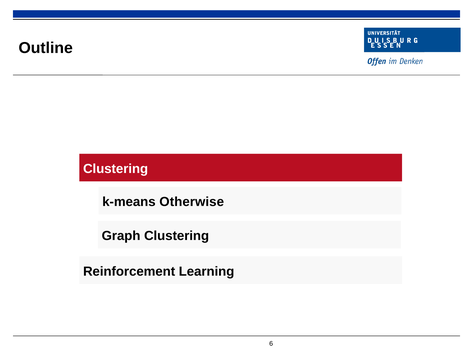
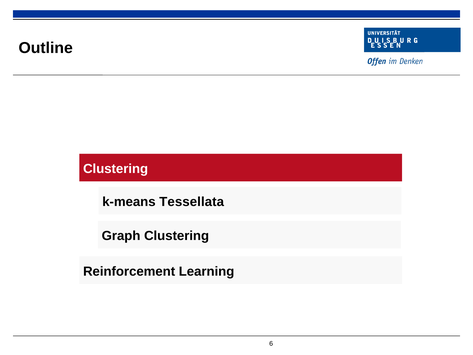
Otherwise: Otherwise -> Tessellata (192, 202)
